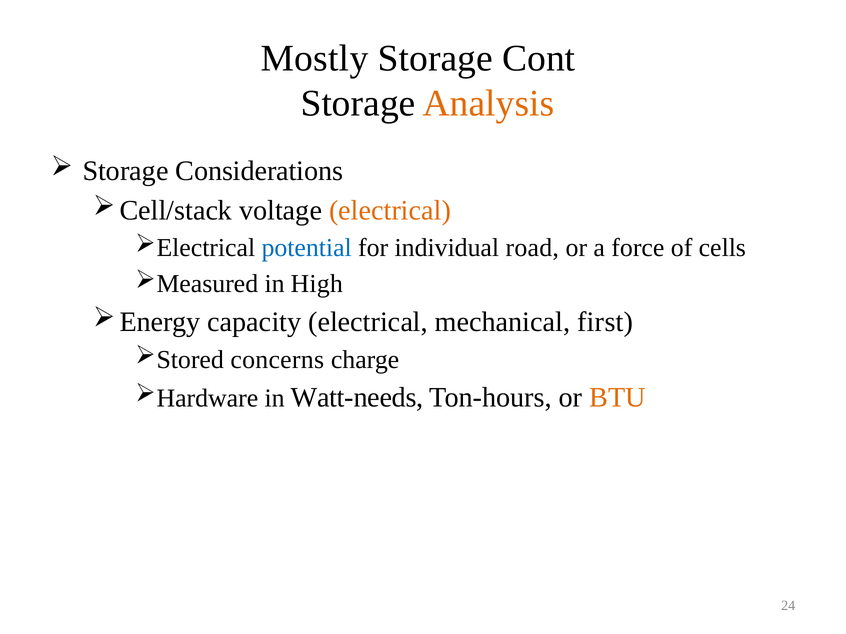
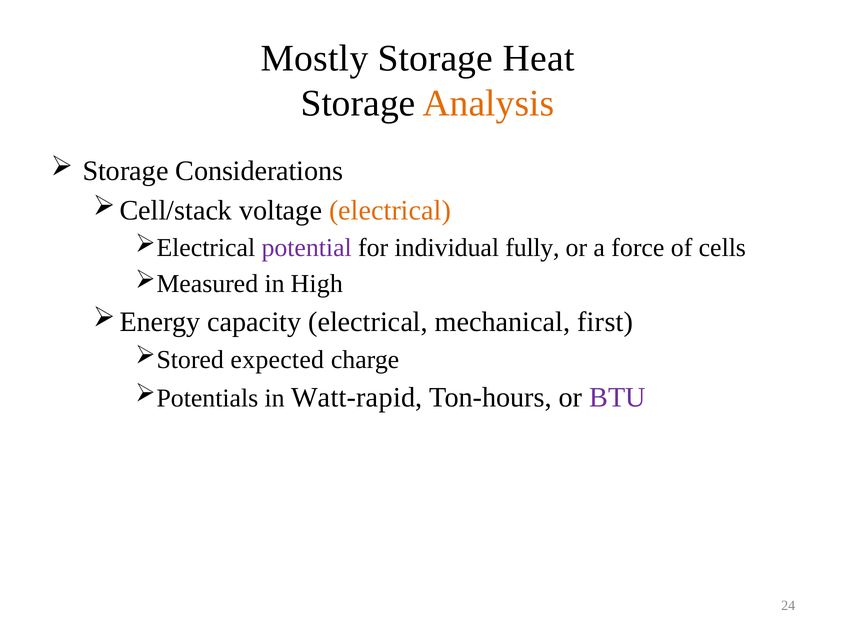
Cont: Cont -> Heat (539, 58)
potential colour: blue -> purple (307, 248)
road: road -> fully (532, 248)
concerns: concerns -> expected (277, 360)
Hardware: Hardware -> Potentials (207, 399)
Watt-needs: Watt-needs -> Watt-rapid (357, 398)
BTU colour: orange -> purple (618, 398)
